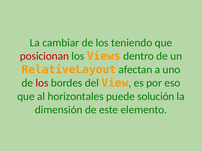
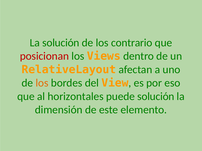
La cambiar: cambiar -> solución (61, 43)
teniendo: teniendo -> contrario (132, 43)
los colour: red -> orange (42, 83)
